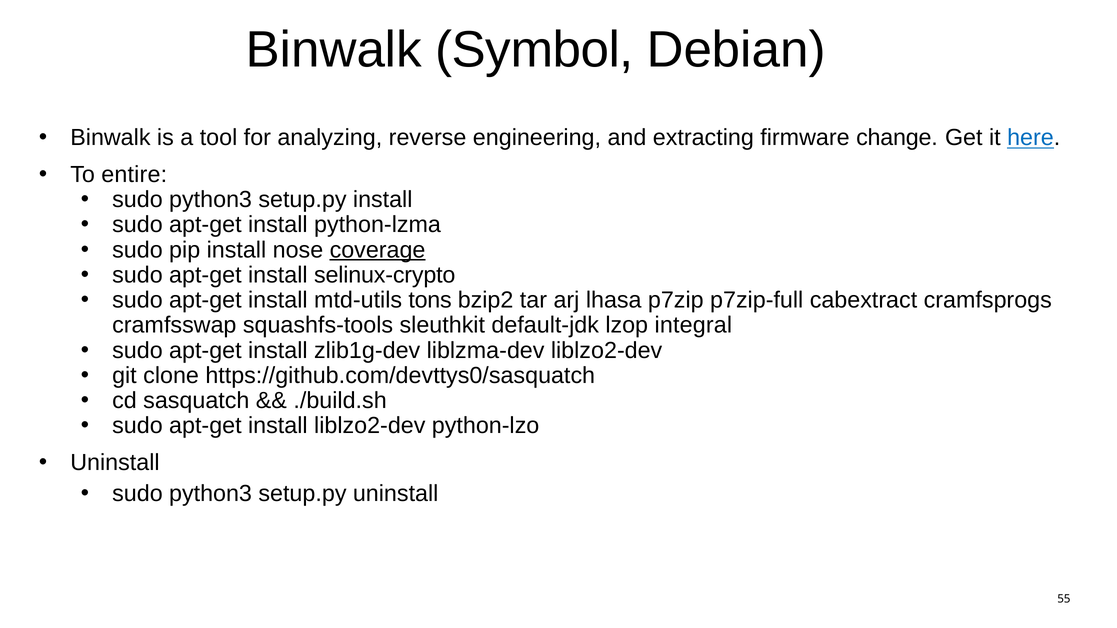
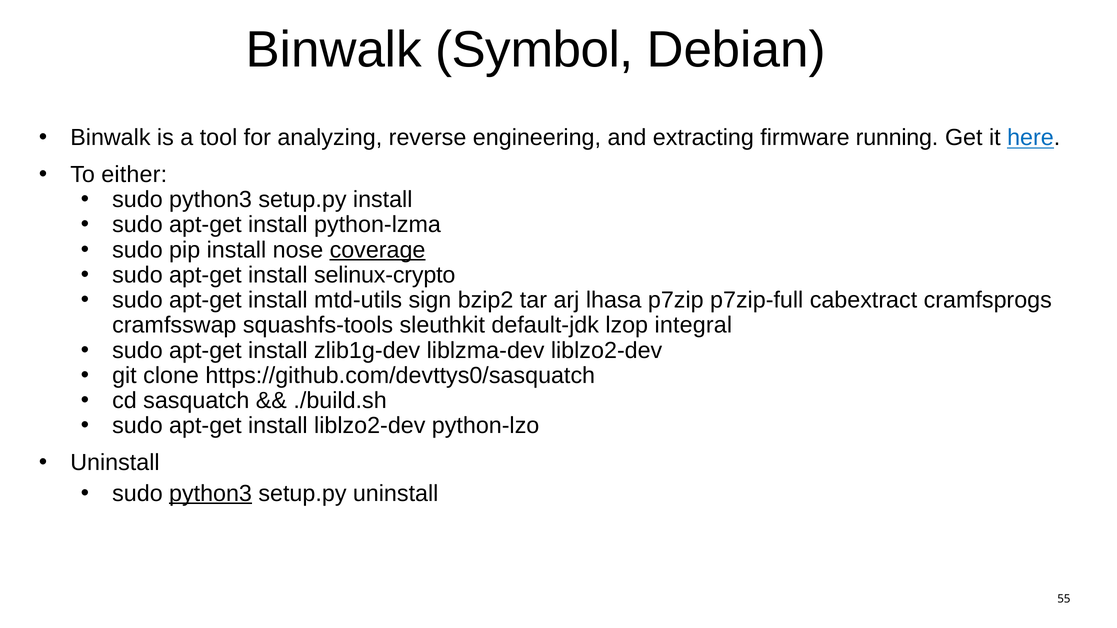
change: change -> running (897, 138)
entire: entire -> either (134, 175)
tons: tons -> sign (430, 300)
python3 underline: none -> present (211, 494)
